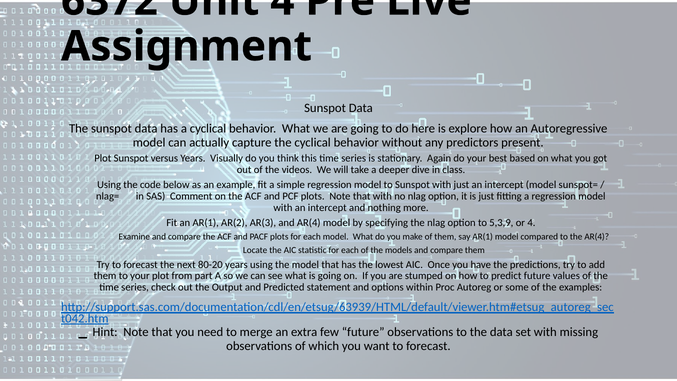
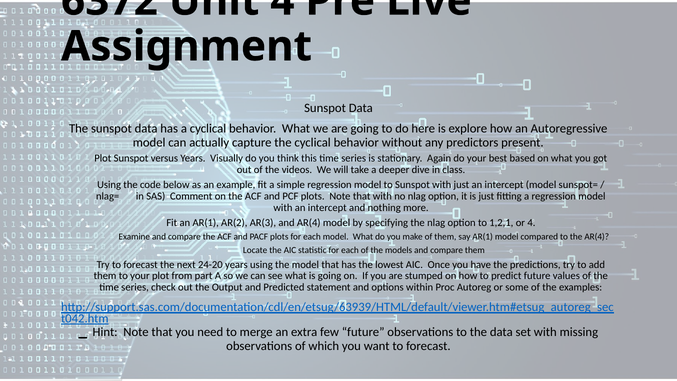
5,3,9: 5,3,9 -> 1,2,1 (501, 223)
80-20: 80-20 -> 24-20 (210, 264)
